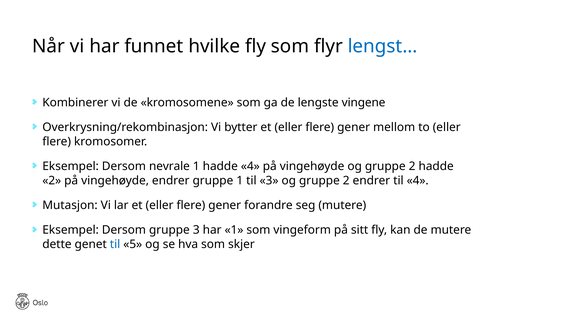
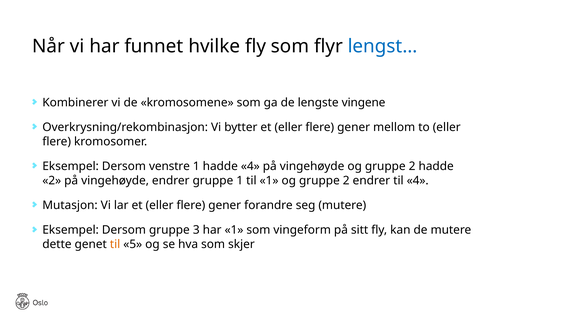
nevrale: nevrale -> venstre (169, 166)
til 3: 3 -> 1 (269, 180)
til colour: blue -> orange (115, 244)
